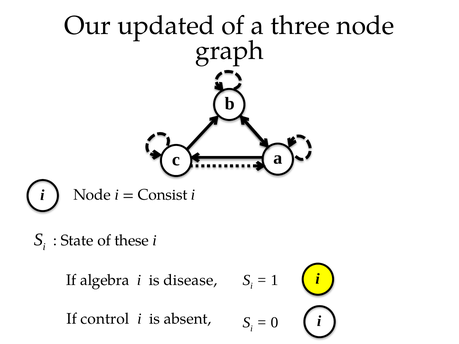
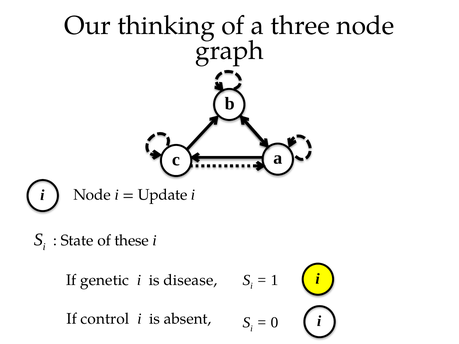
updated: updated -> thinking (166, 26)
Consist: Consist -> Update (163, 195)
algebra: algebra -> genetic (105, 280)
